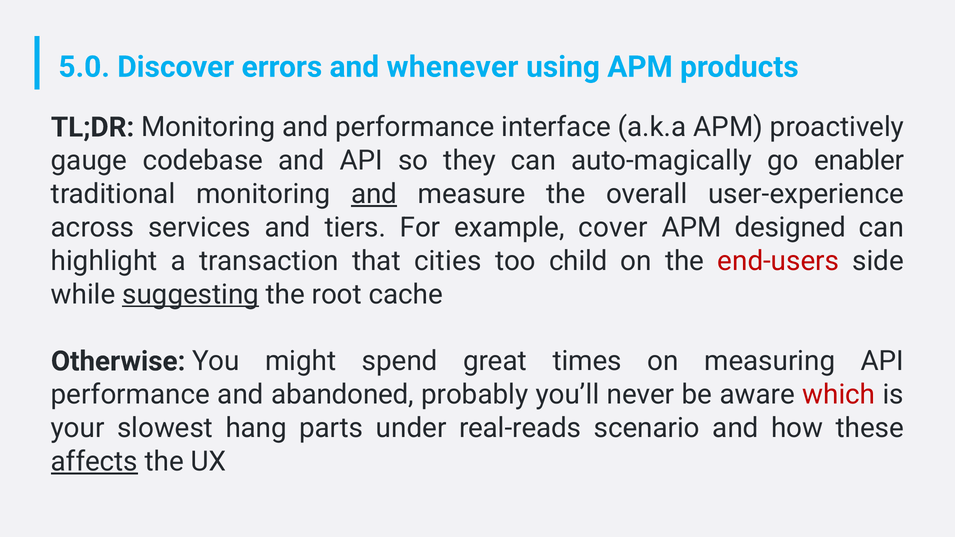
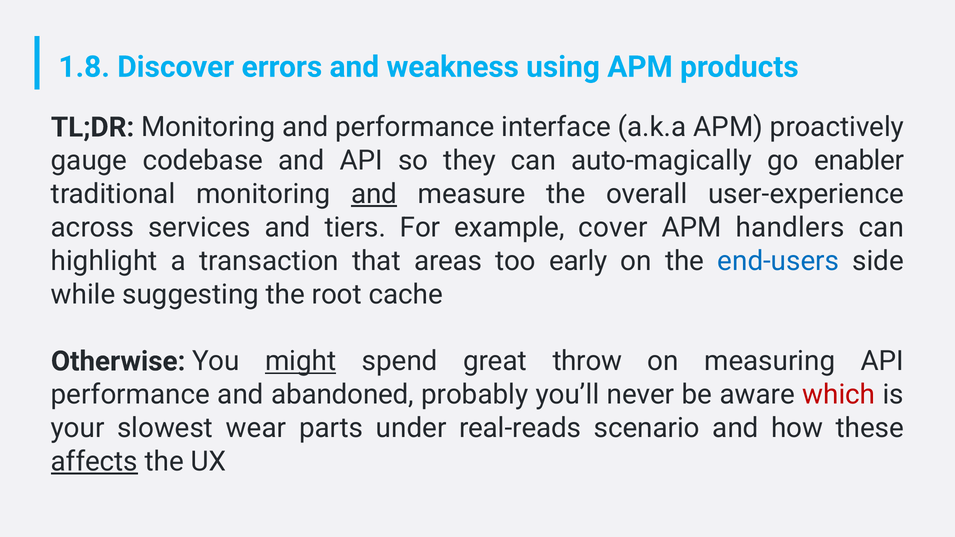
5.0: 5.0 -> 1.8 (84, 67)
whenever: whenever -> weakness (453, 67)
designed: designed -> handlers (790, 228)
cities: cities -> areas (448, 261)
child: child -> early (578, 261)
end-users colour: red -> blue (778, 261)
suggesting underline: present -> none (191, 295)
might underline: none -> present (301, 361)
times: times -> throw (587, 361)
hang: hang -> wear (256, 428)
